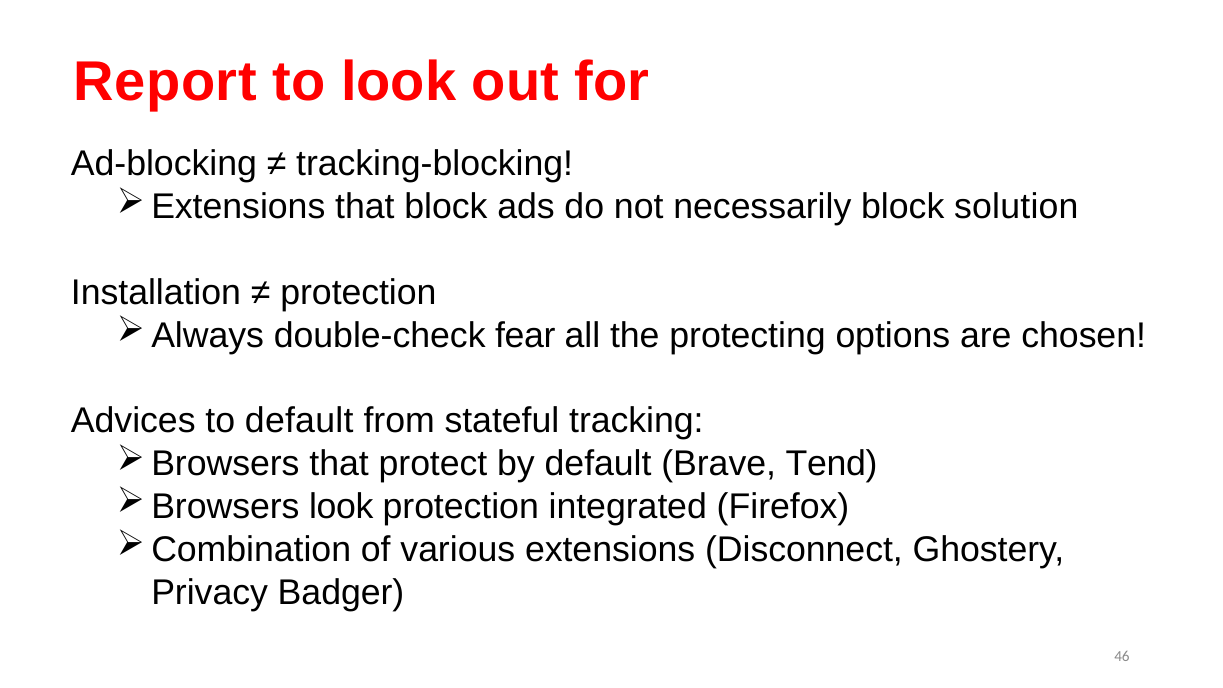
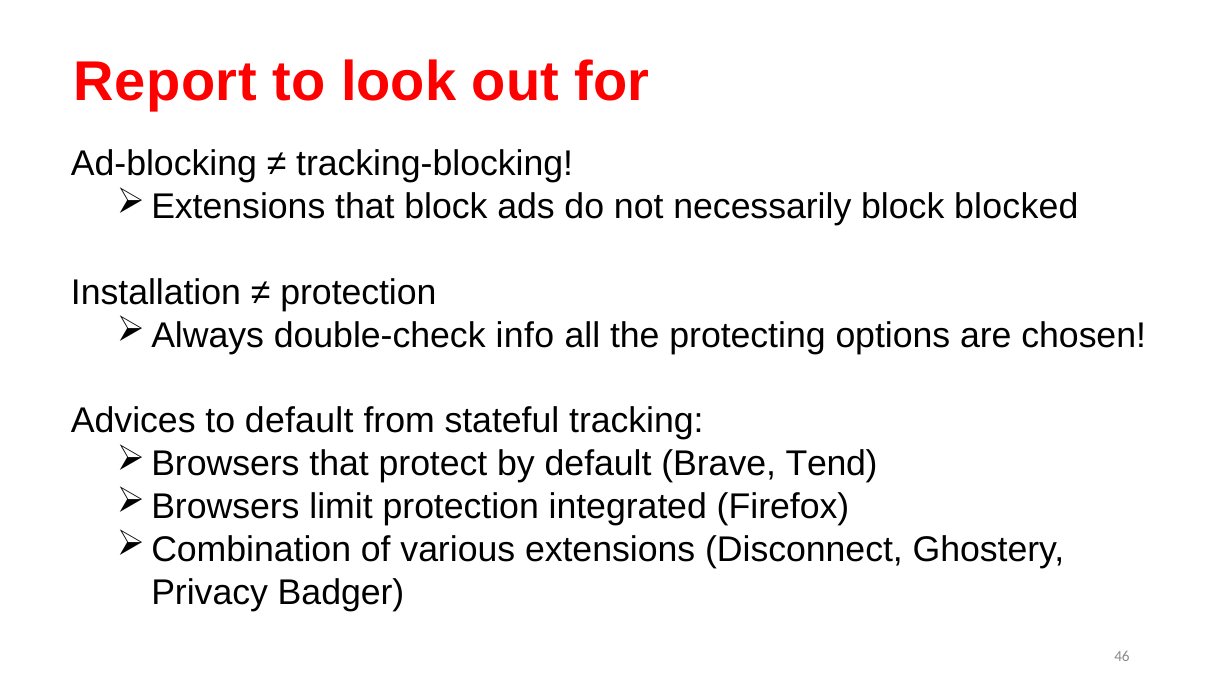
solution: solution -> blocked (1016, 207)
fear: fear -> info (525, 335)
look: look -> limit (341, 507)
